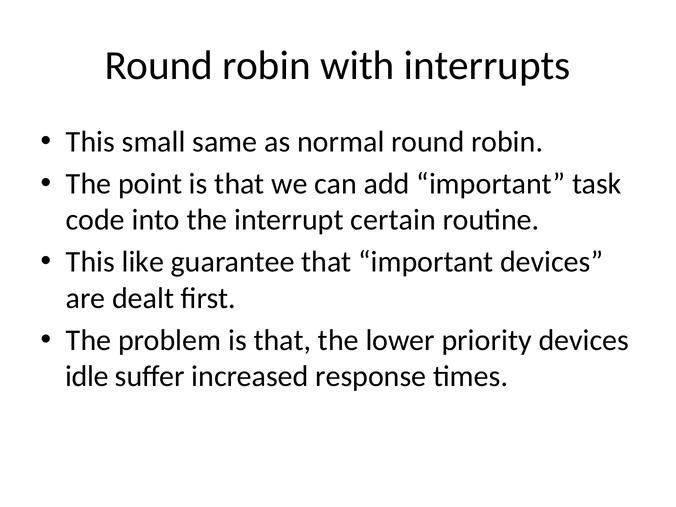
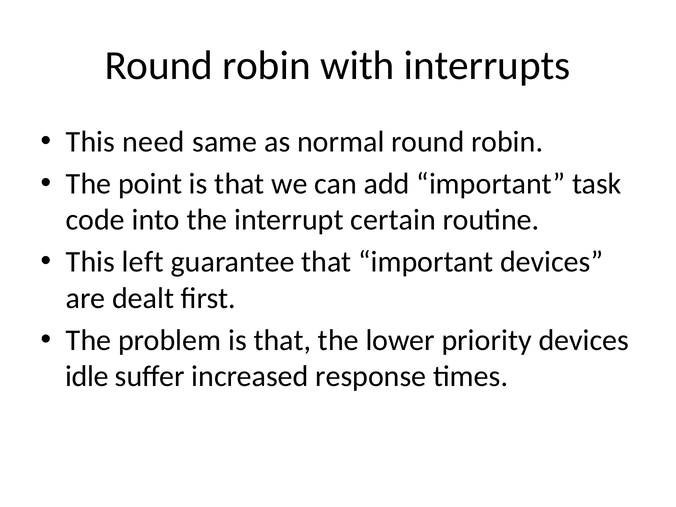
small: small -> need (154, 142)
like: like -> left (143, 262)
